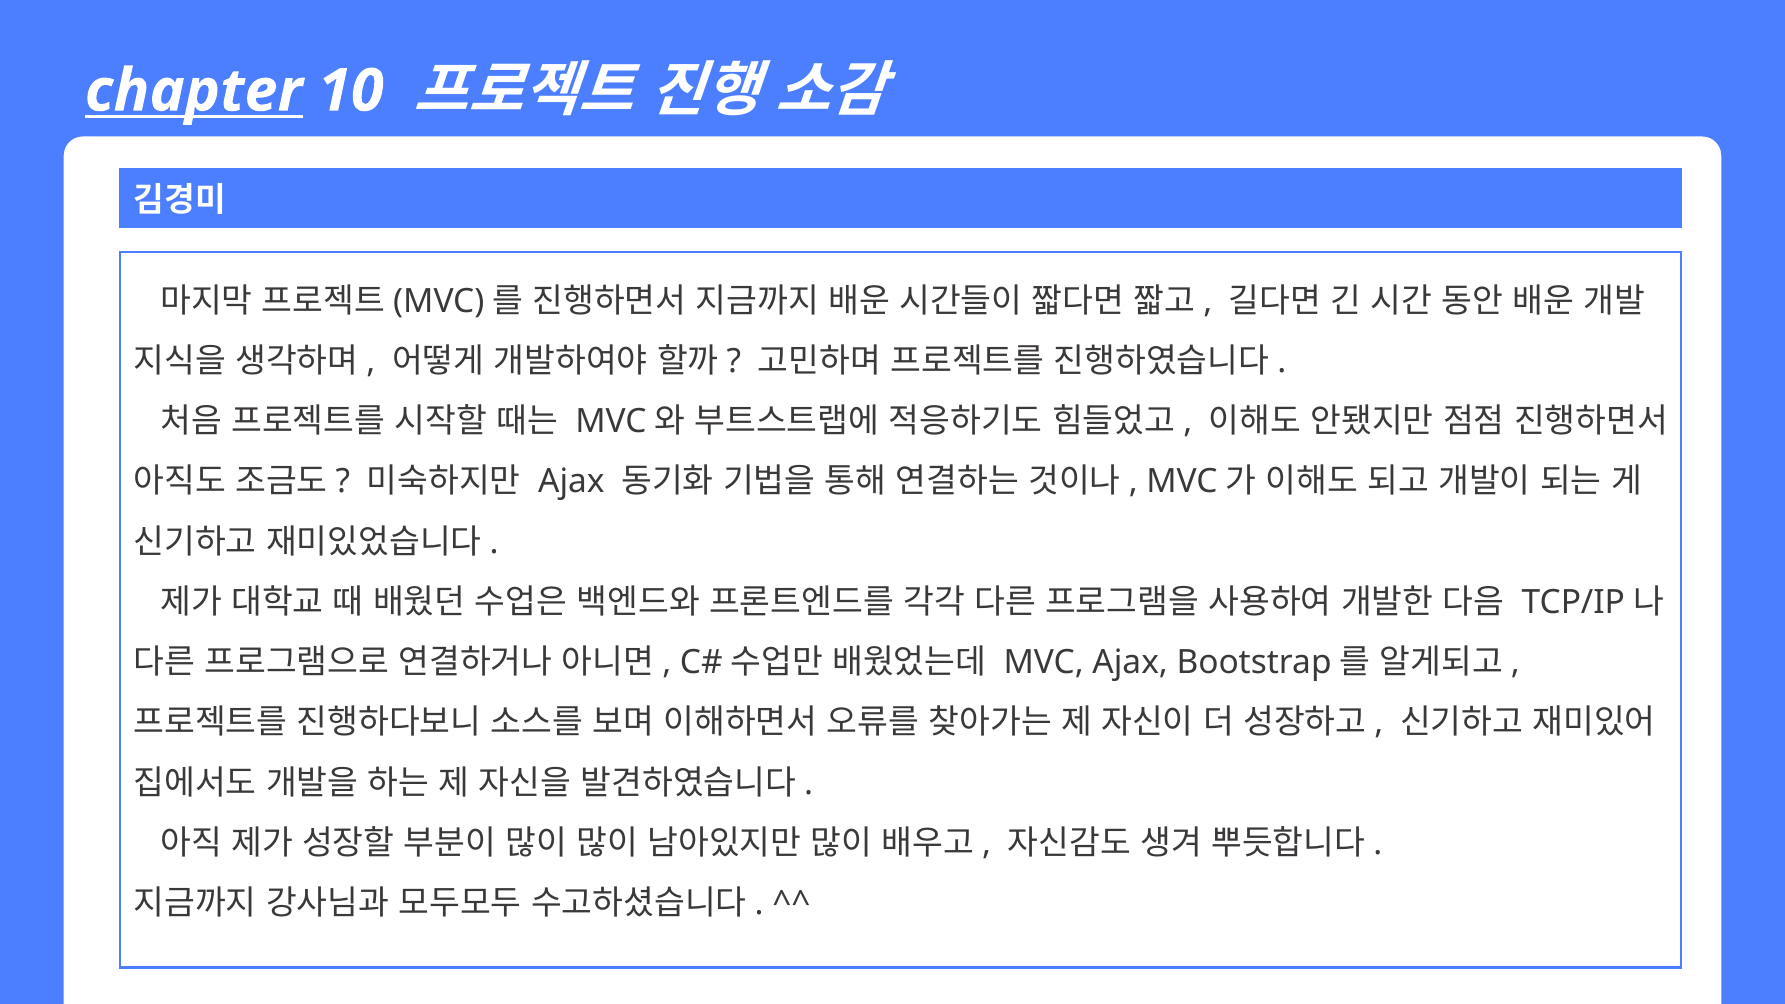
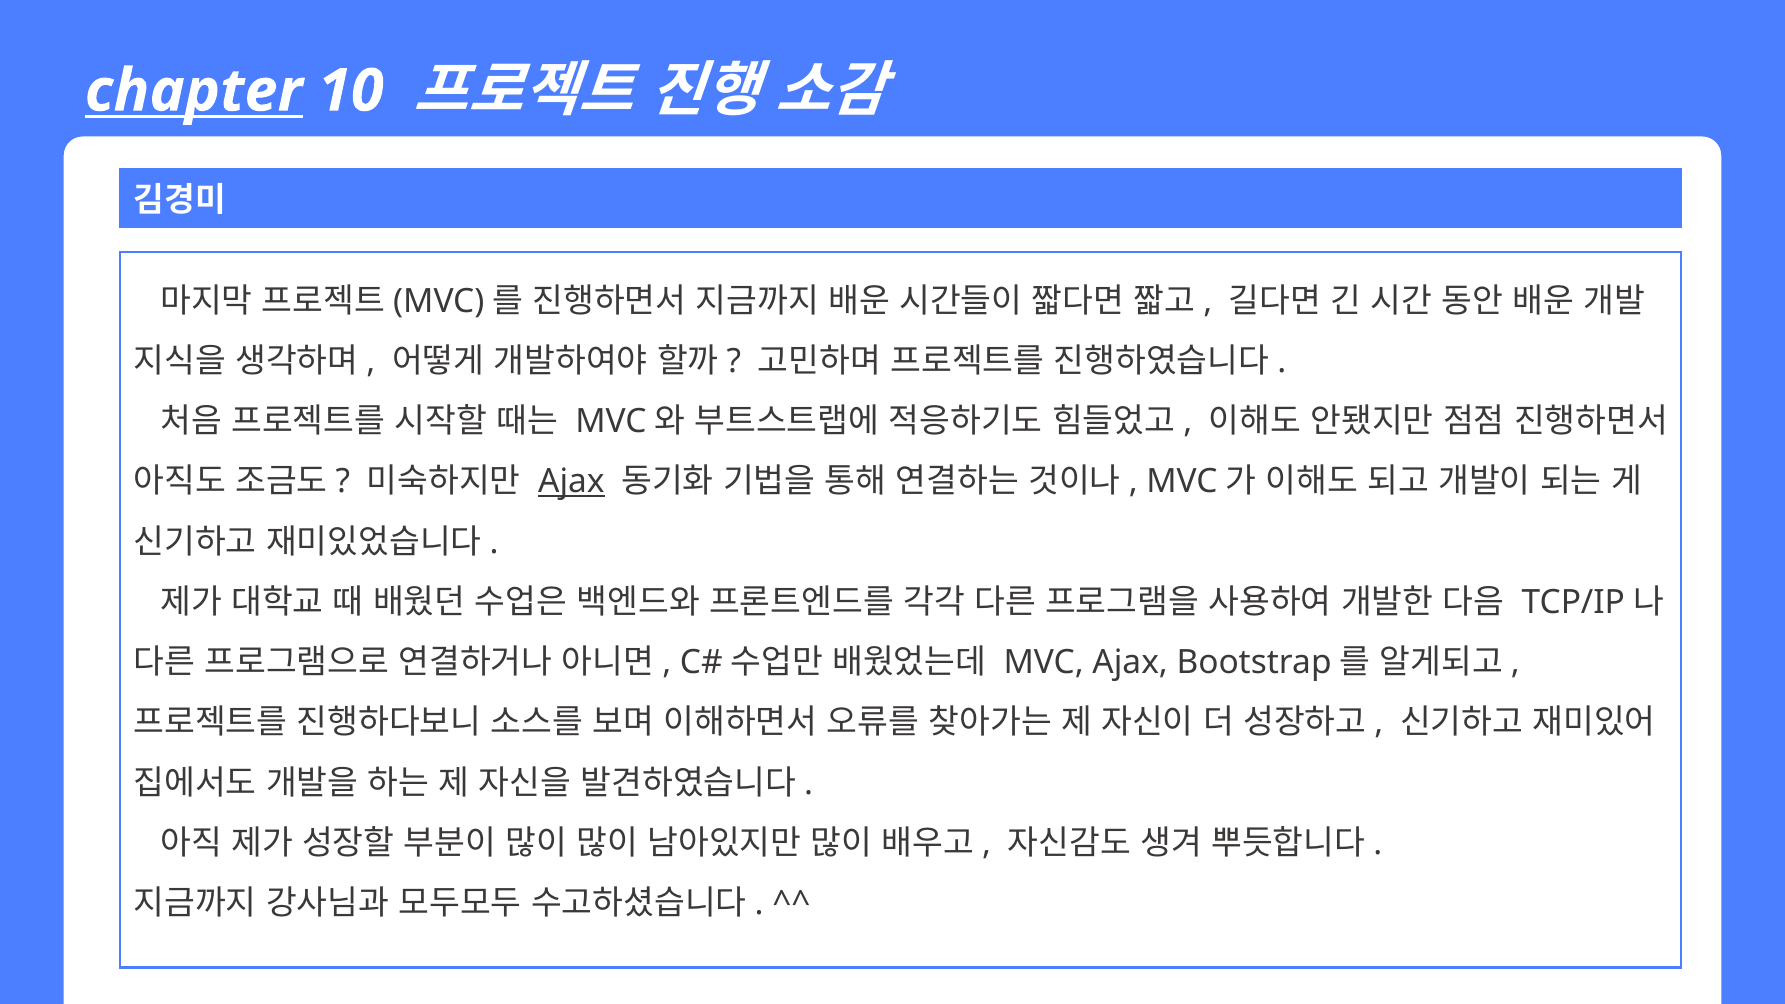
Ajax underline: none -> present (571, 482)
